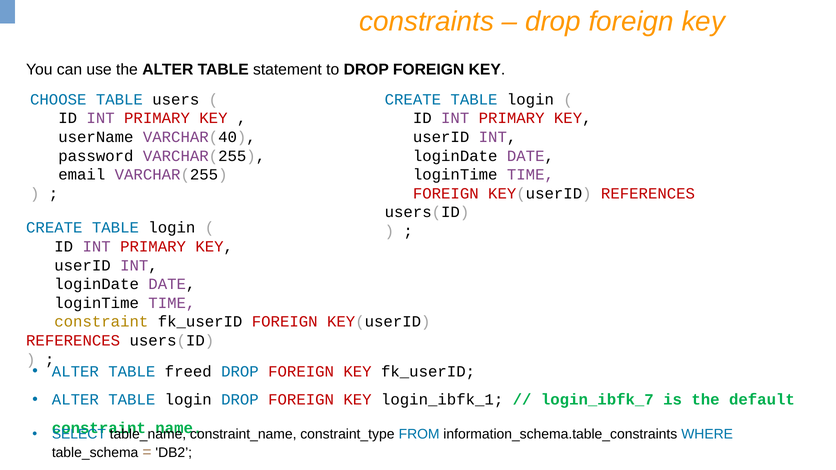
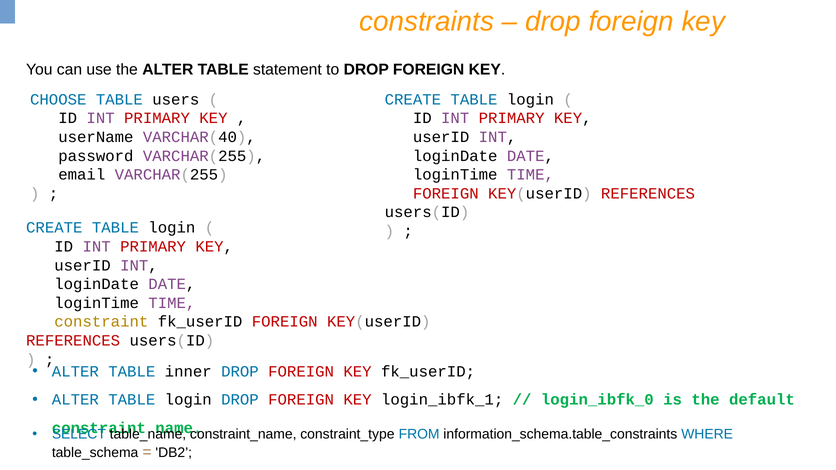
freed: freed -> inner (188, 372)
login_ibfk_7: login_ibfk_7 -> login_ibfk_0 (597, 400)
